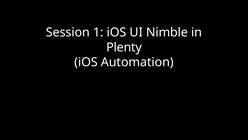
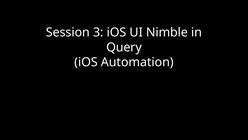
1: 1 -> 3 (98, 32)
Plenty: Plenty -> Query (124, 47)
